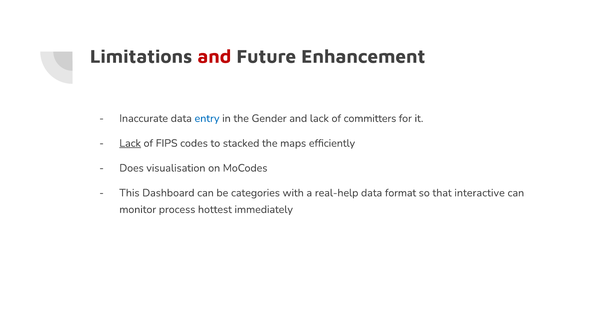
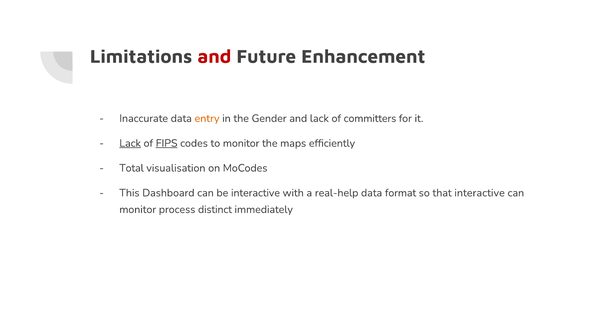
entry colour: blue -> orange (207, 118)
FIPS underline: none -> present (167, 143)
to stacked: stacked -> monitor (241, 143)
Does: Does -> Total (132, 168)
be categories: categories -> interactive (256, 192)
hottest: hottest -> distinct (215, 209)
